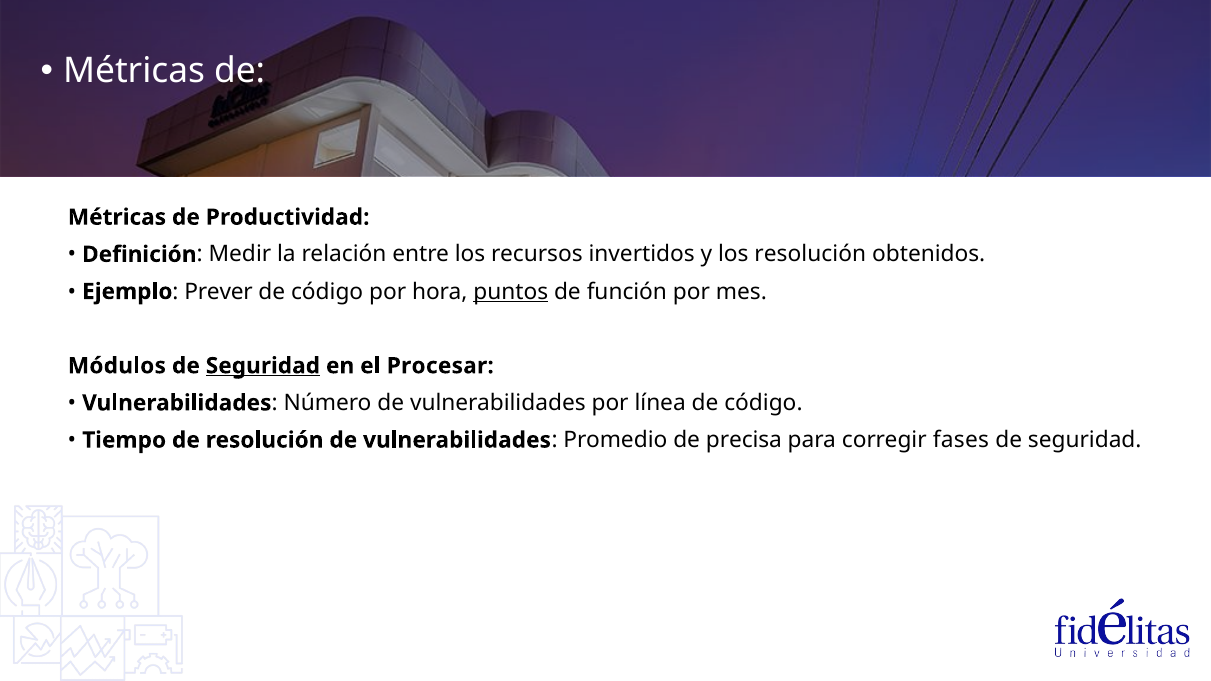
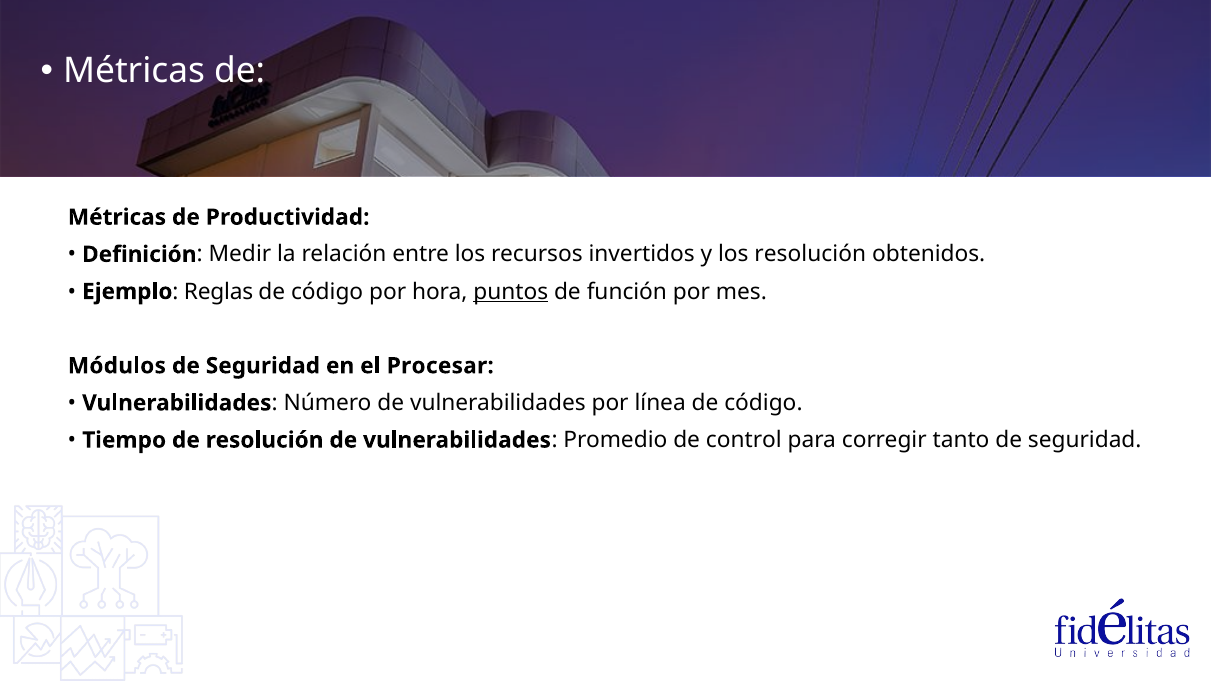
Prever: Prever -> Reglas (219, 292)
Seguridad underline: present -> none (263, 366)
precisa: precisa -> control (744, 440)
fases: fases -> tanto (961, 440)
